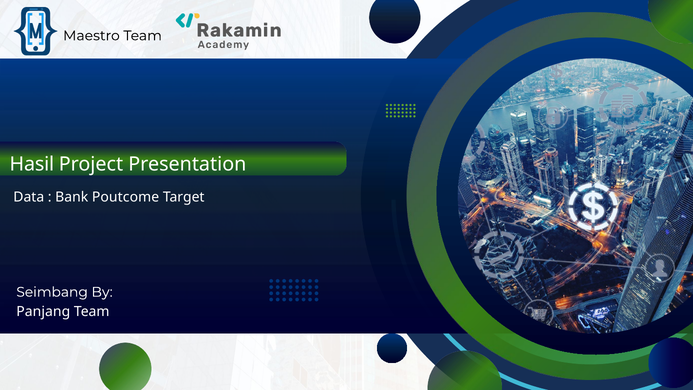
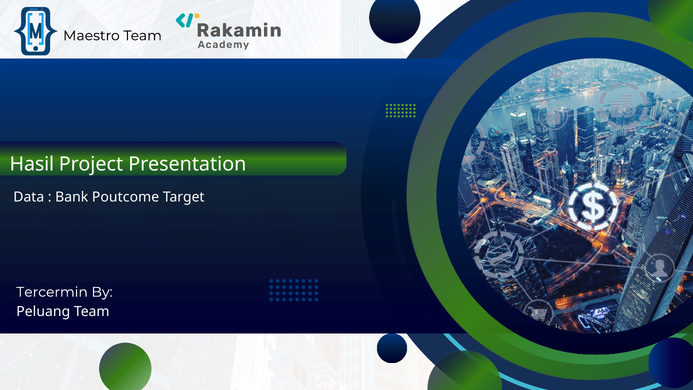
Seimbang: Seimbang -> Tercermin (52, 292)
Panjang: Panjang -> Peluang (43, 312)
